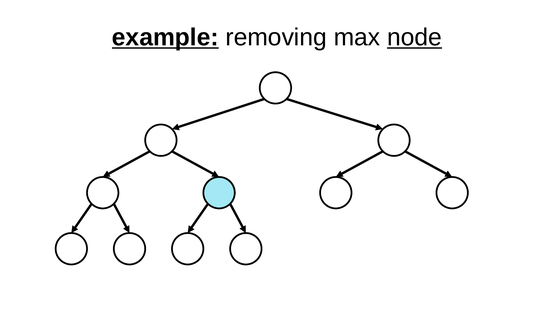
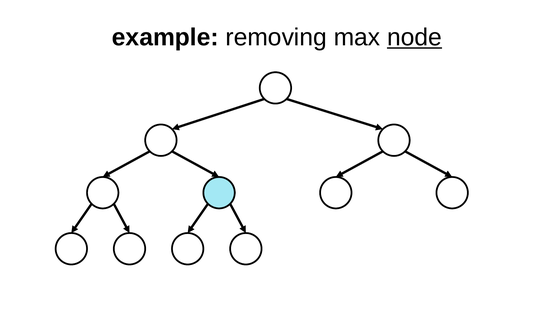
example underline: present -> none (165, 37)
